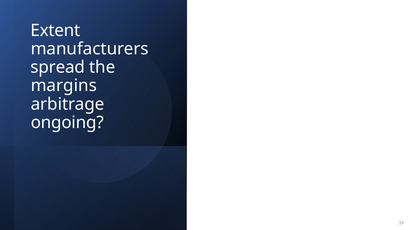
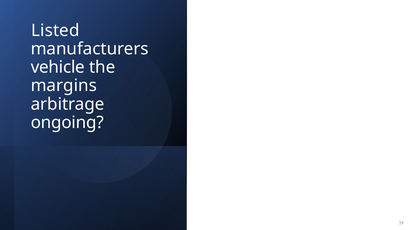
Extent: Extent -> Listed (55, 30)
spread: spread -> vehicle (58, 67)
